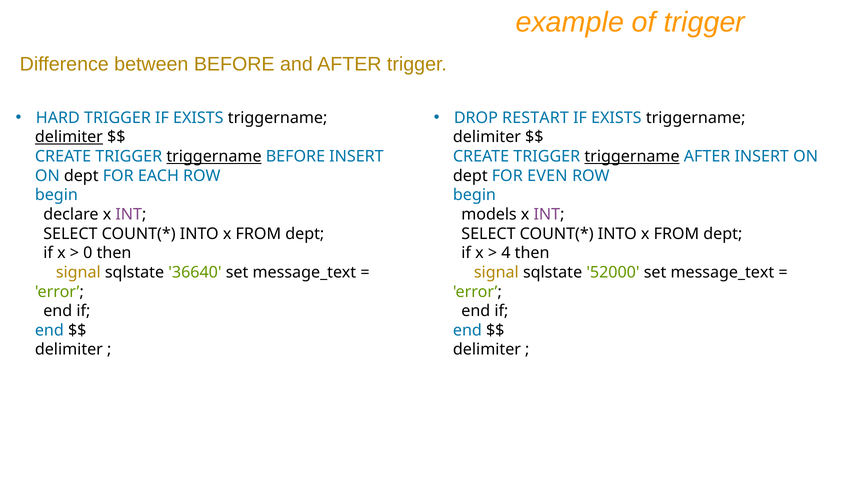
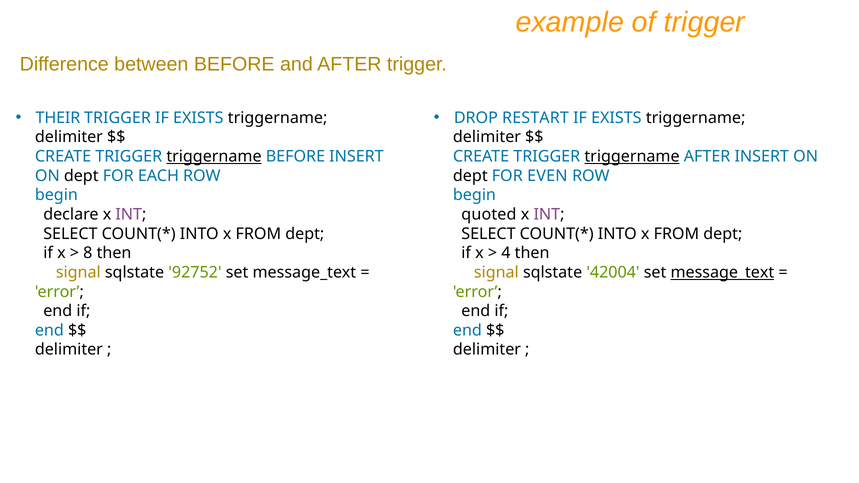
HARD: HARD -> THEIR (58, 118)
delimiter underline: present -> none (69, 137)
models: models -> quoted (489, 214)
0: 0 -> 8 (88, 253)
36640: 36640 -> 92752 (195, 272)
52000: 52000 -> 42004 (613, 272)
message_text underline: none -> present (722, 272)
